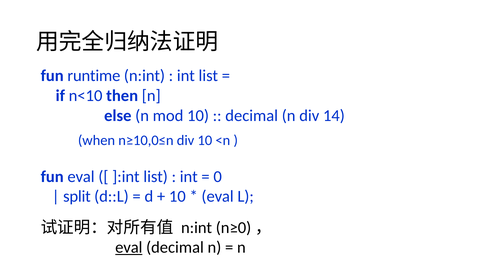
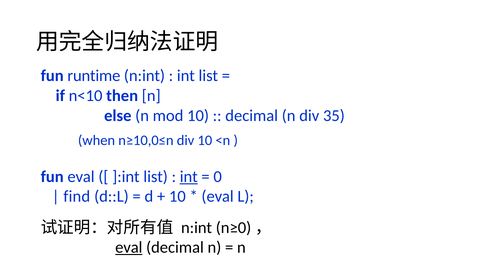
14: 14 -> 35 (334, 115)
int underline: none -> present (189, 176)
split: split -> find (77, 196)
